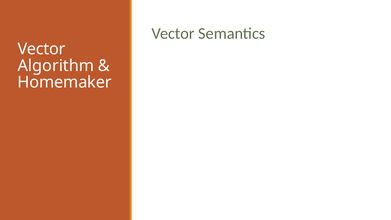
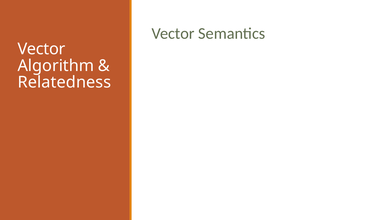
Homemaker: Homemaker -> Relatedness (64, 82)
